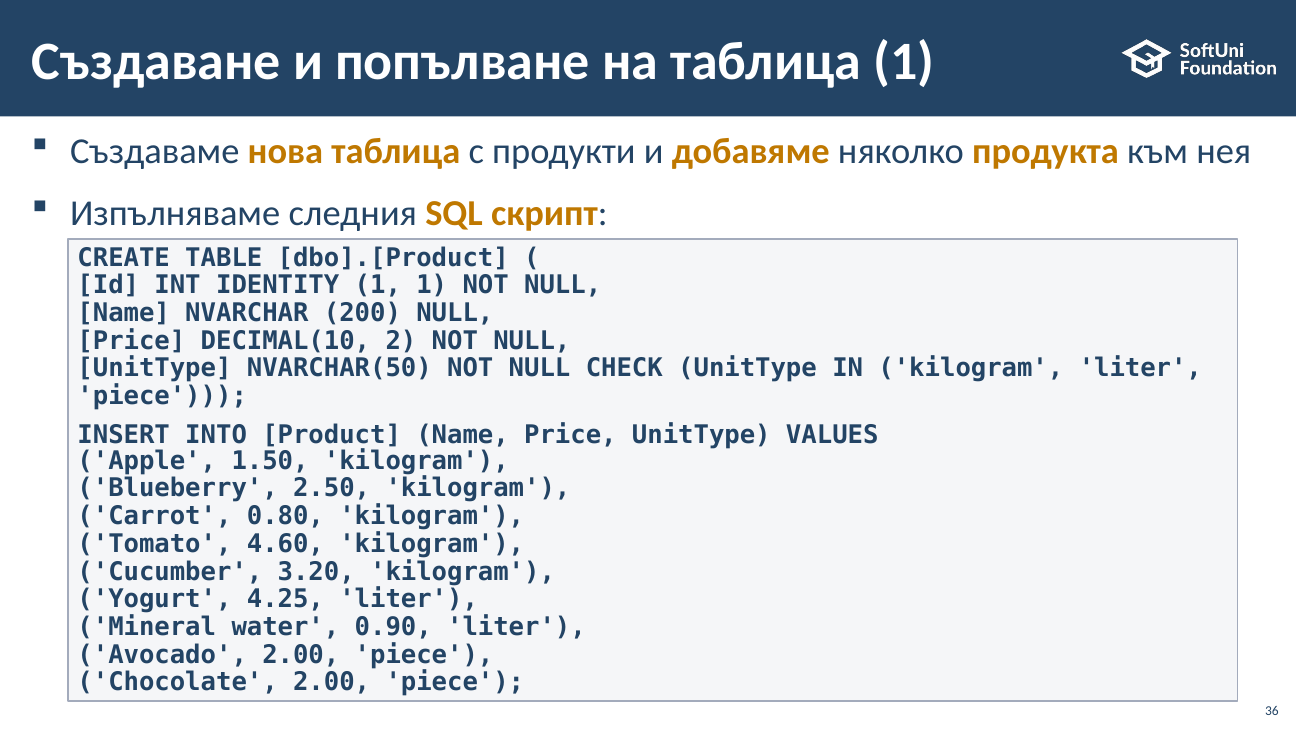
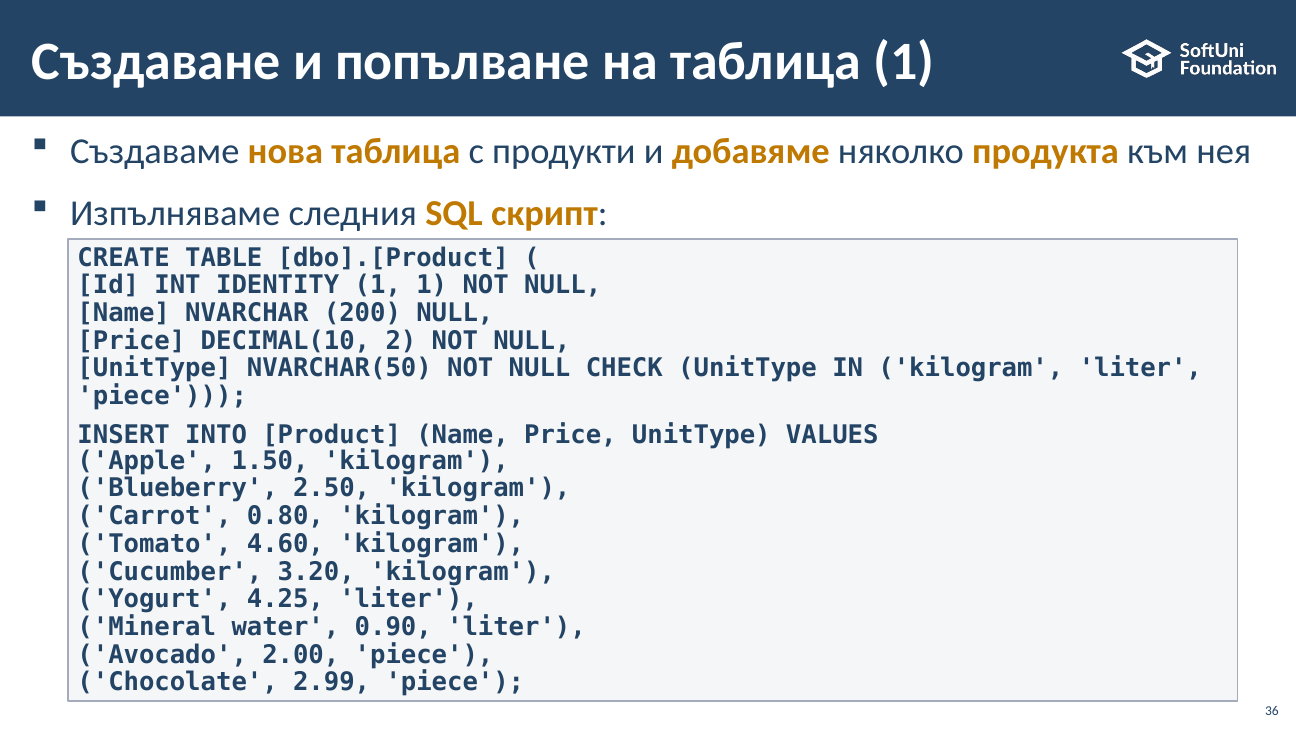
Chocolate 2.00: 2.00 -> 2.99 (332, 682)
